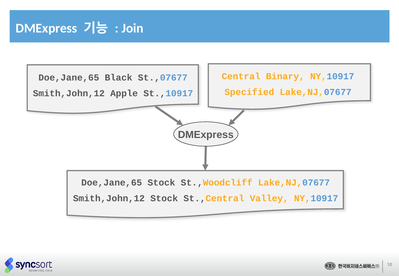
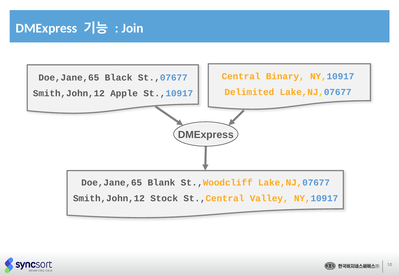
Specified: Specified -> Delimited (249, 92)
Doe,Jane,65 Stock: Stock -> Blank (161, 183)
